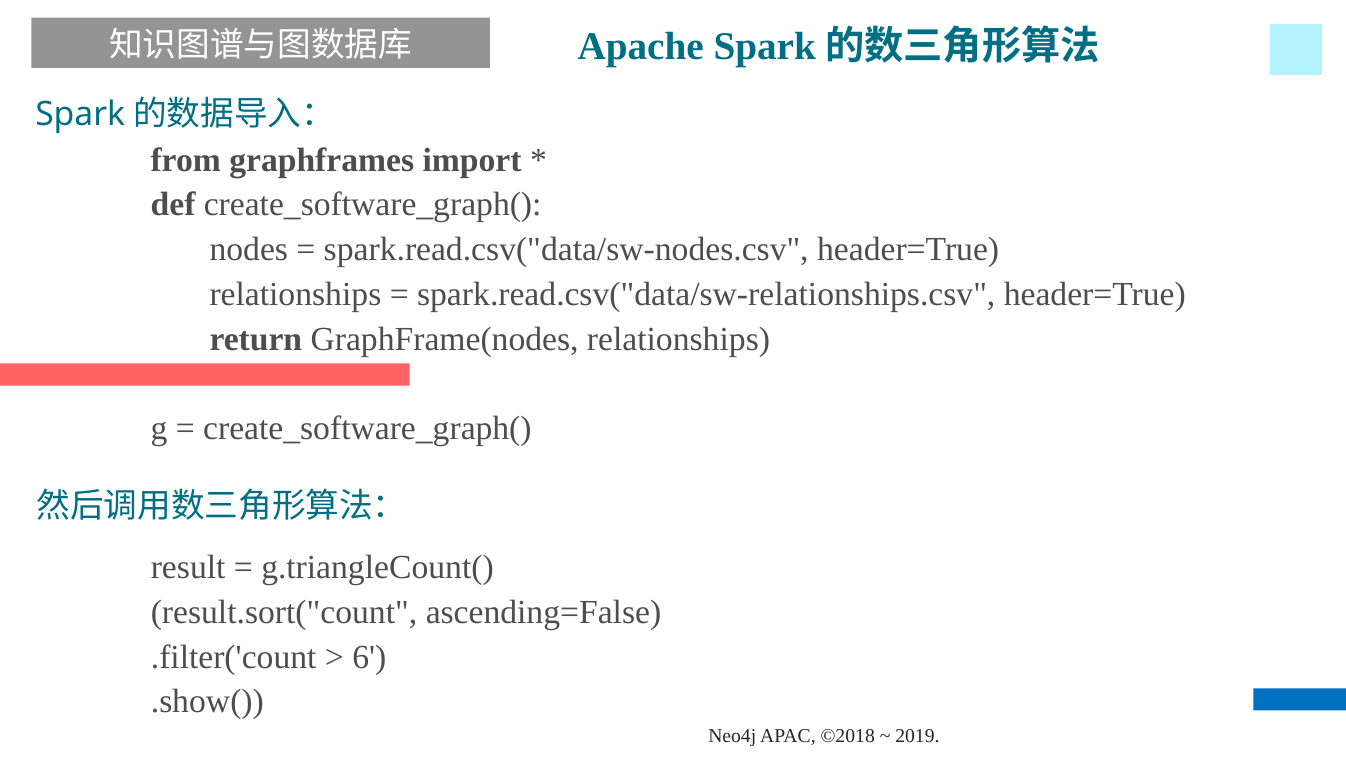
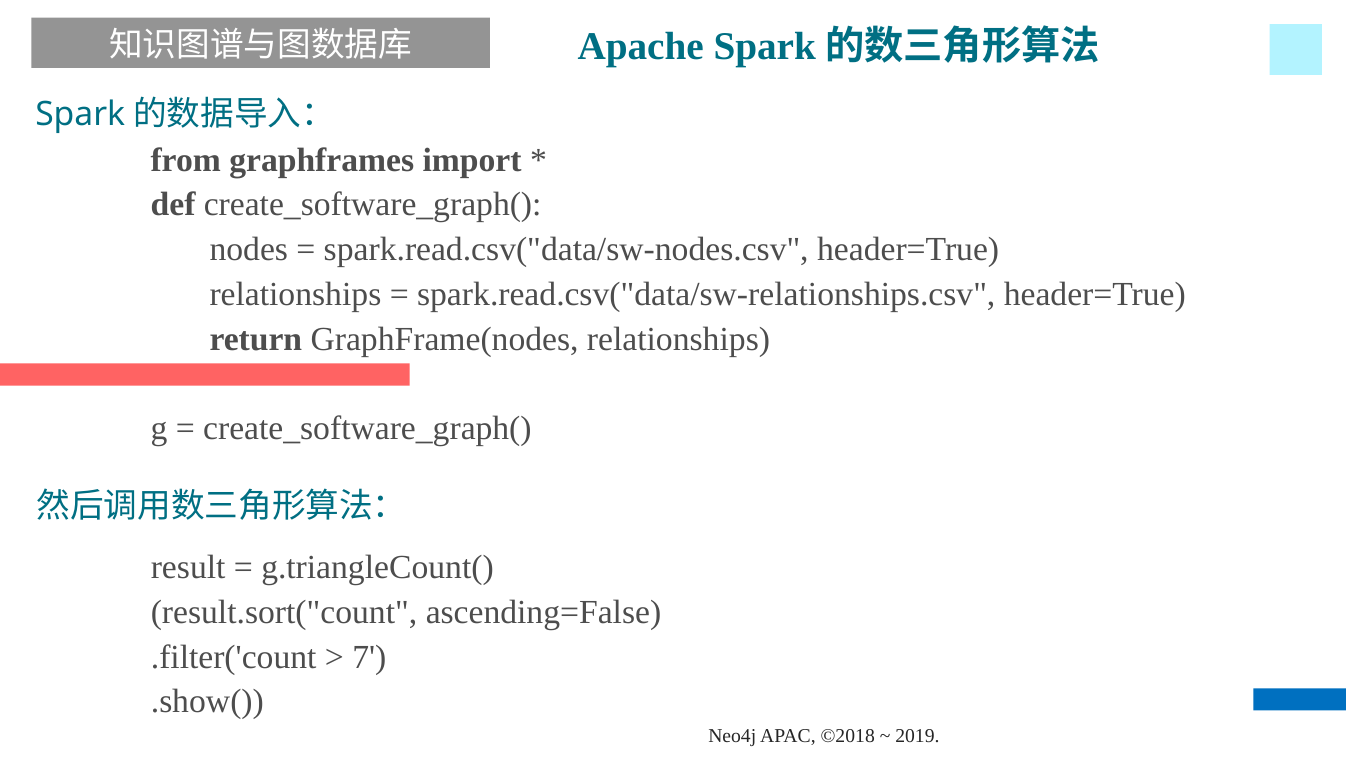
6: 6 -> 7 (369, 657)
